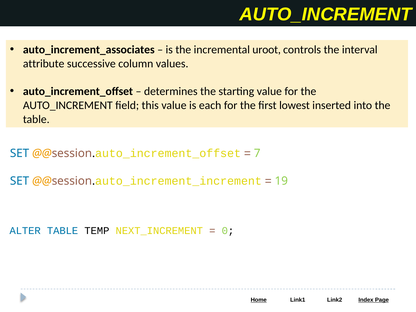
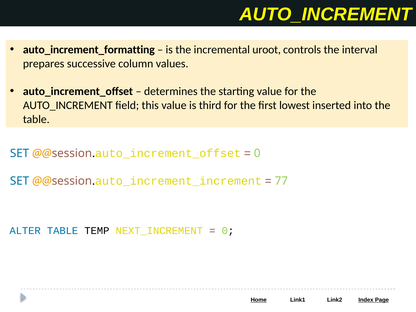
auto_increment_associates: auto_increment_associates -> auto_increment_formatting (89, 50)
attribute: attribute -> prepares (44, 64)
each: each -> third (210, 105)
7: 7 -> 0 (257, 153)
19: 19 -> 77 (281, 181)
